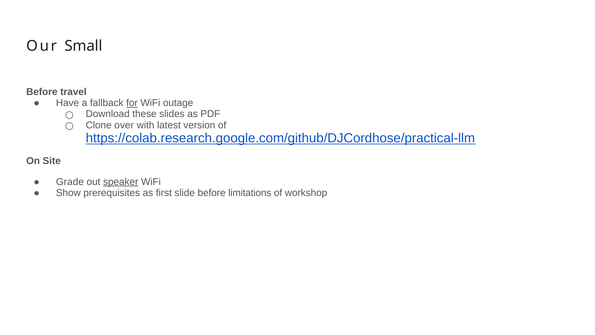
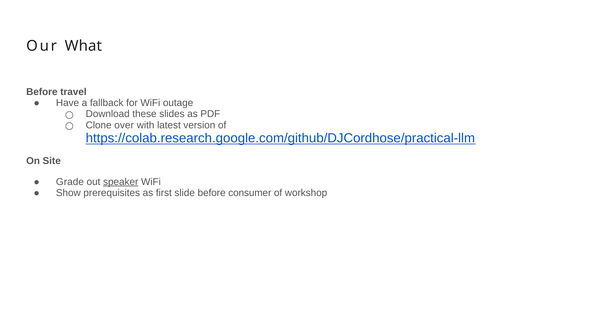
Small: Small -> What (83, 46)
for underline: present -> none (132, 103)
limitations: limitations -> consumer (250, 193)
